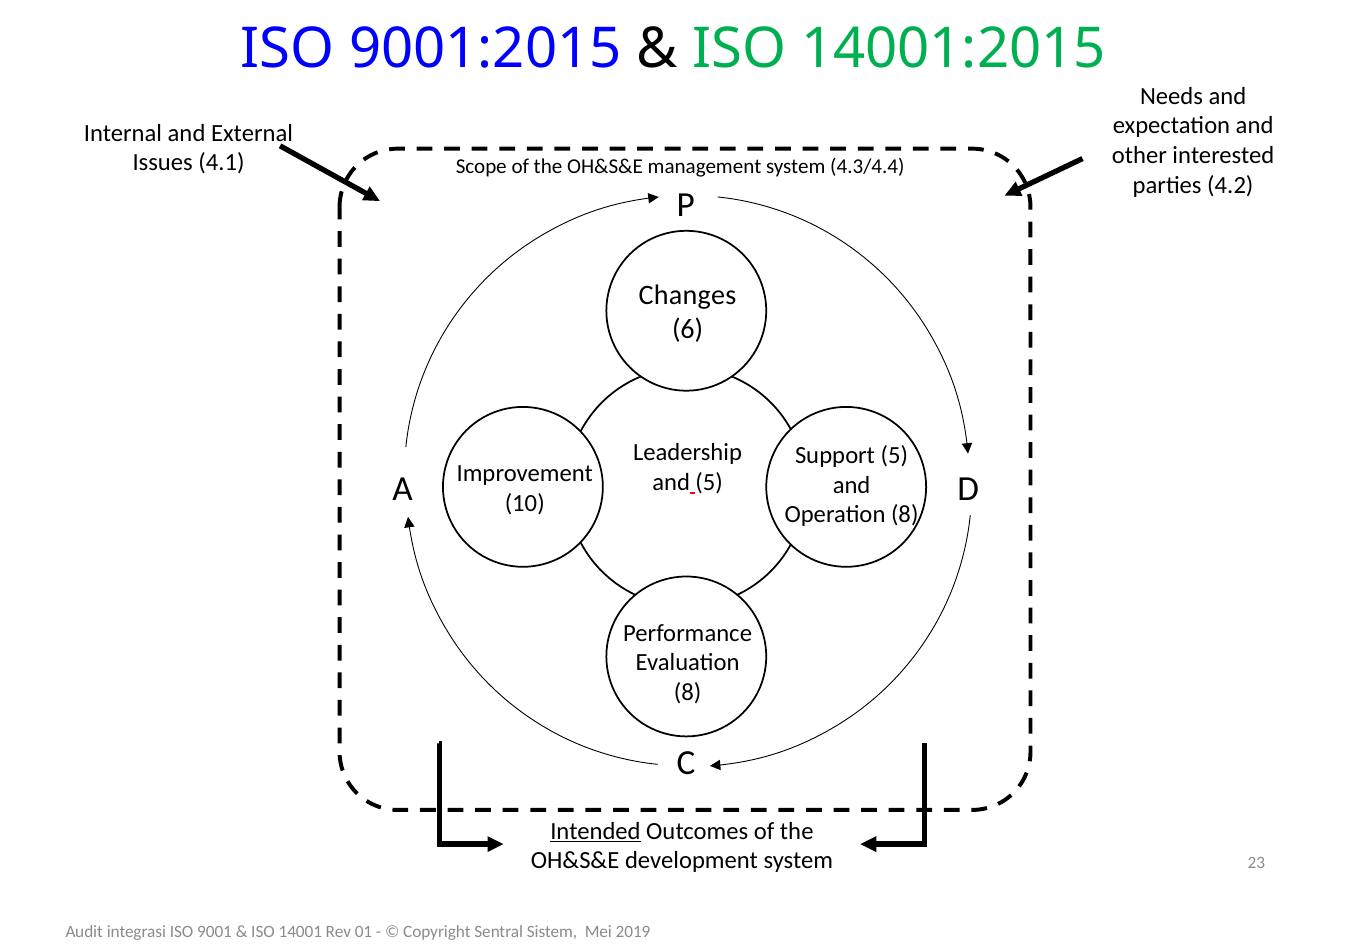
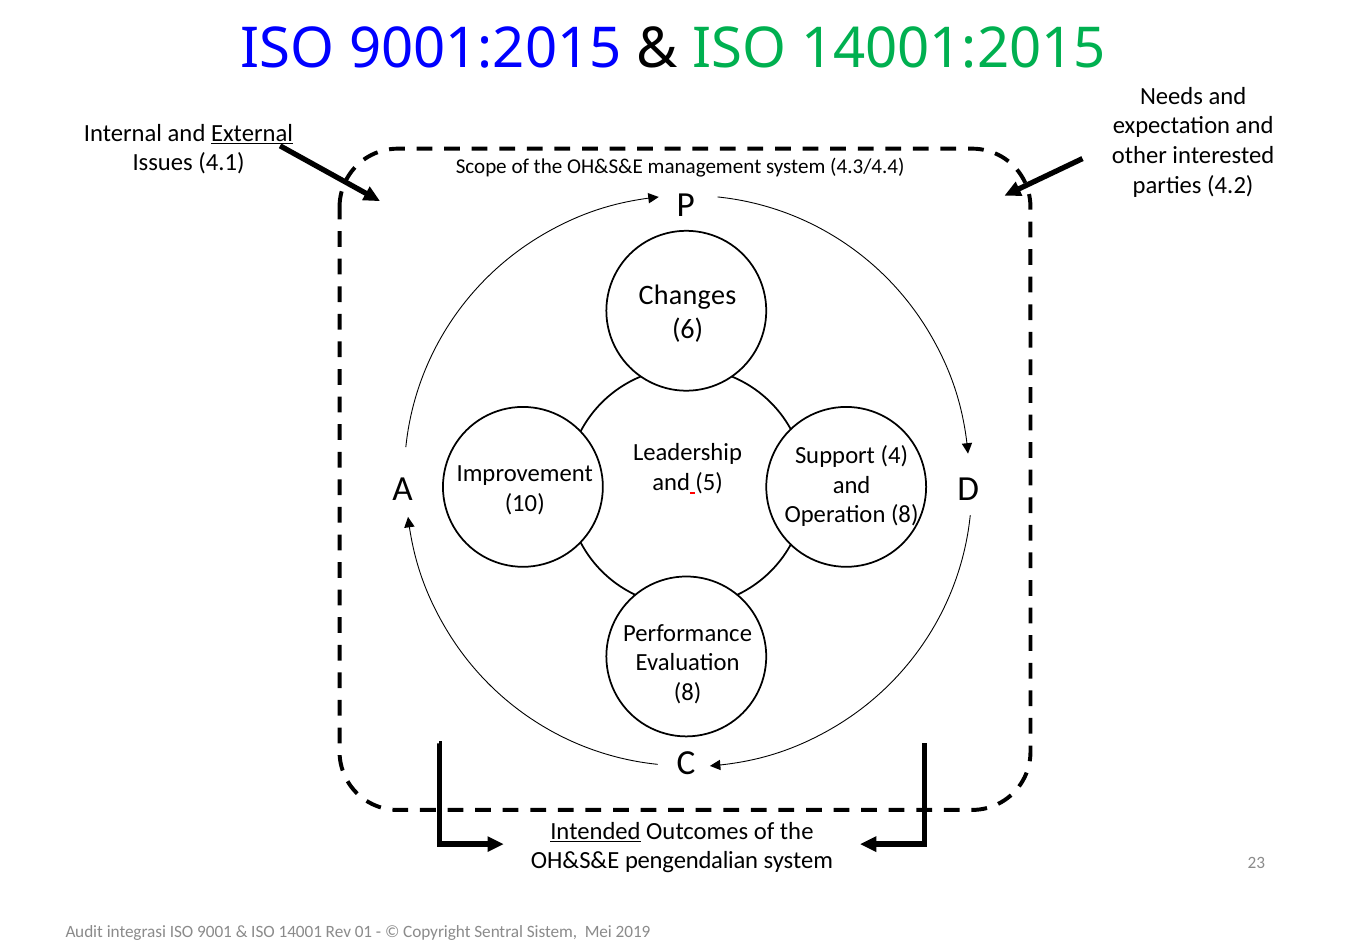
External underline: none -> present (252, 133)
Support 5: 5 -> 4 (894, 456)
development: development -> pengendalian (692, 860)
